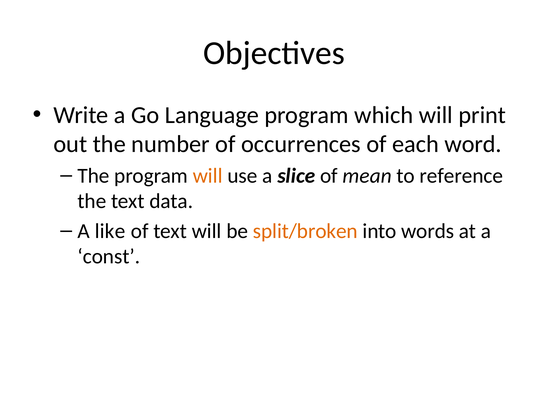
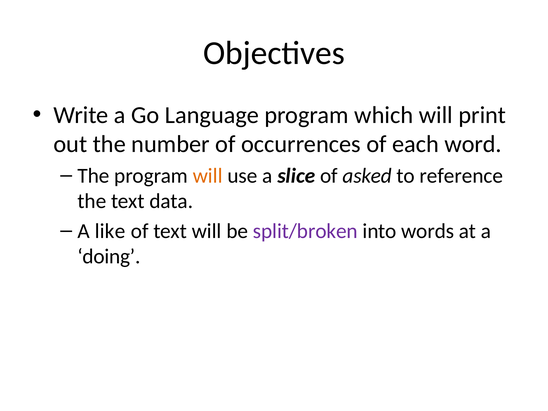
mean: mean -> asked (367, 176)
split/broken colour: orange -> purple (305, 231)
const: const -> doing (109, 257)
